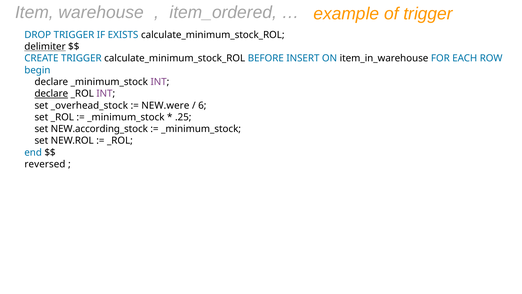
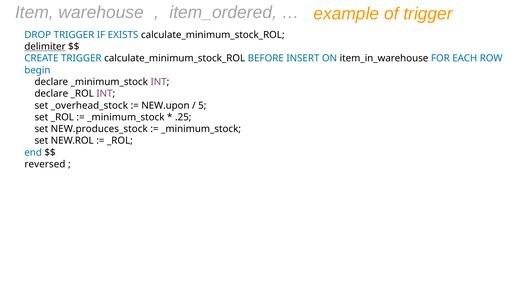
declare underline: present -> none (51, 94)
NEW.were: NEW.were -> NEW.upon (165, 105)
6: 6 -> 5 (202, 105)
NEW.according_stock: NEW.according_stock -> NEW.produces_stock (99, 129)
